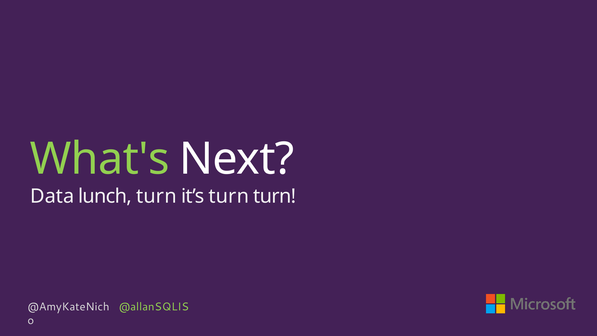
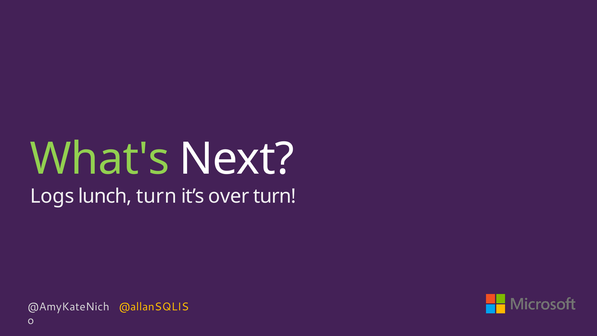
Data: Data -> Logs (52, 196)
it’s turn: turn -> over (229, 196)
@allanSQLIS colour: light green -> yellow (154, 307)
